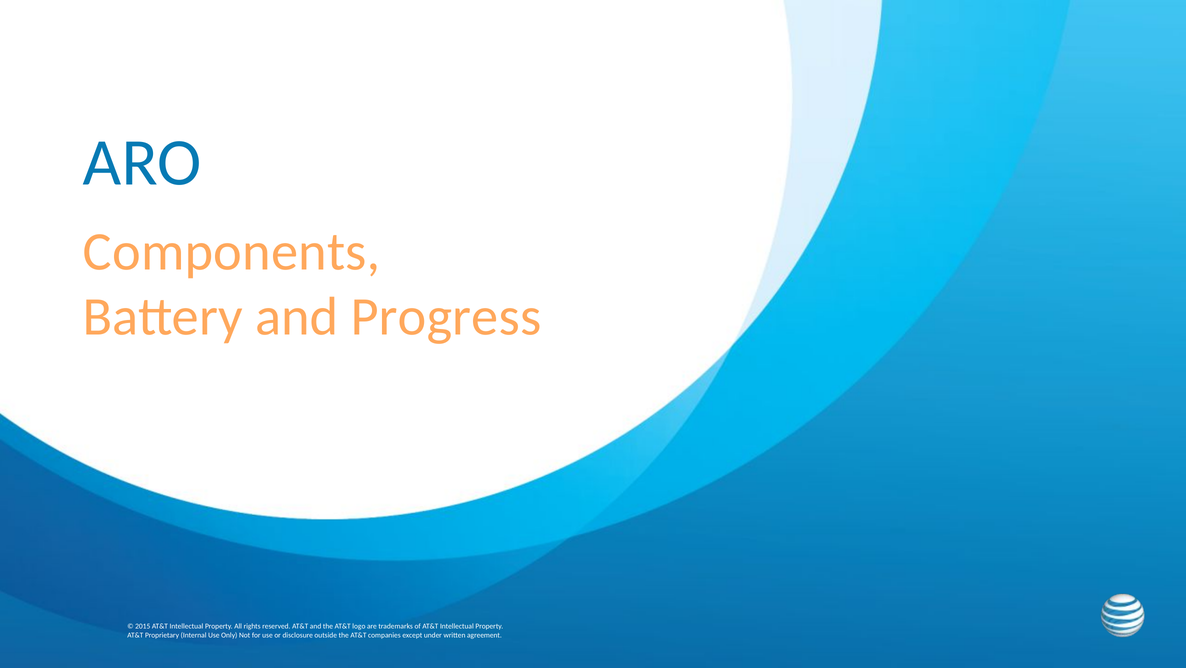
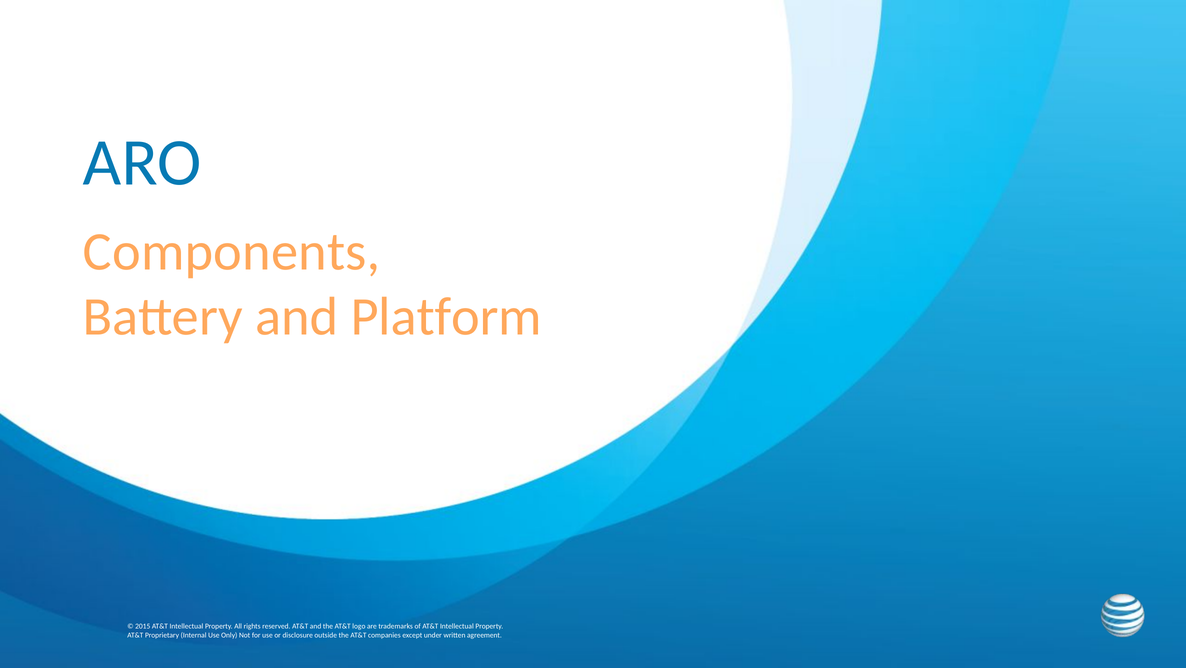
Progress: Progress -> Platform (446, 317)
